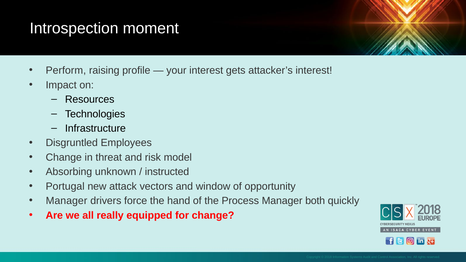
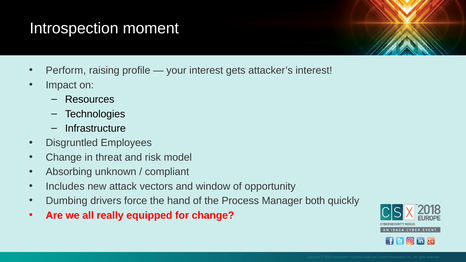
instructed: instructed -> compliant (167, 172)
Portugal: Portugal -> Includes (65, 186)
Manager: Manager -> Dumbing (67, 201)
